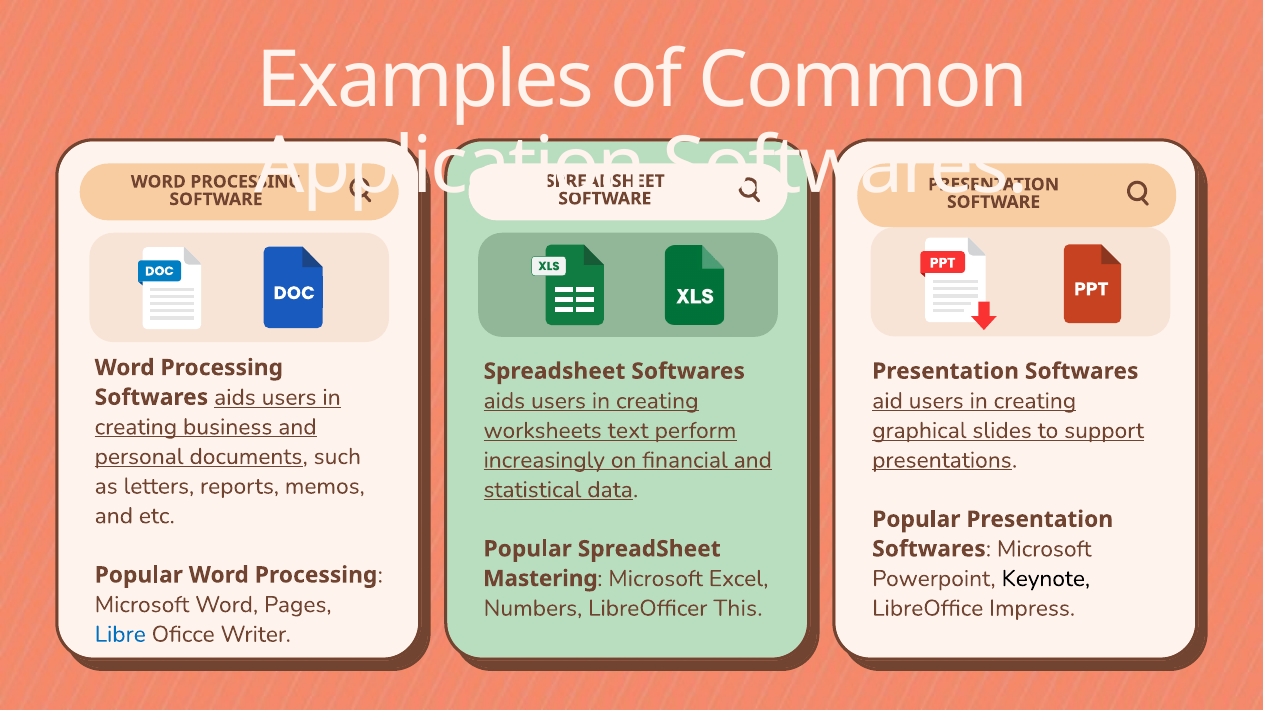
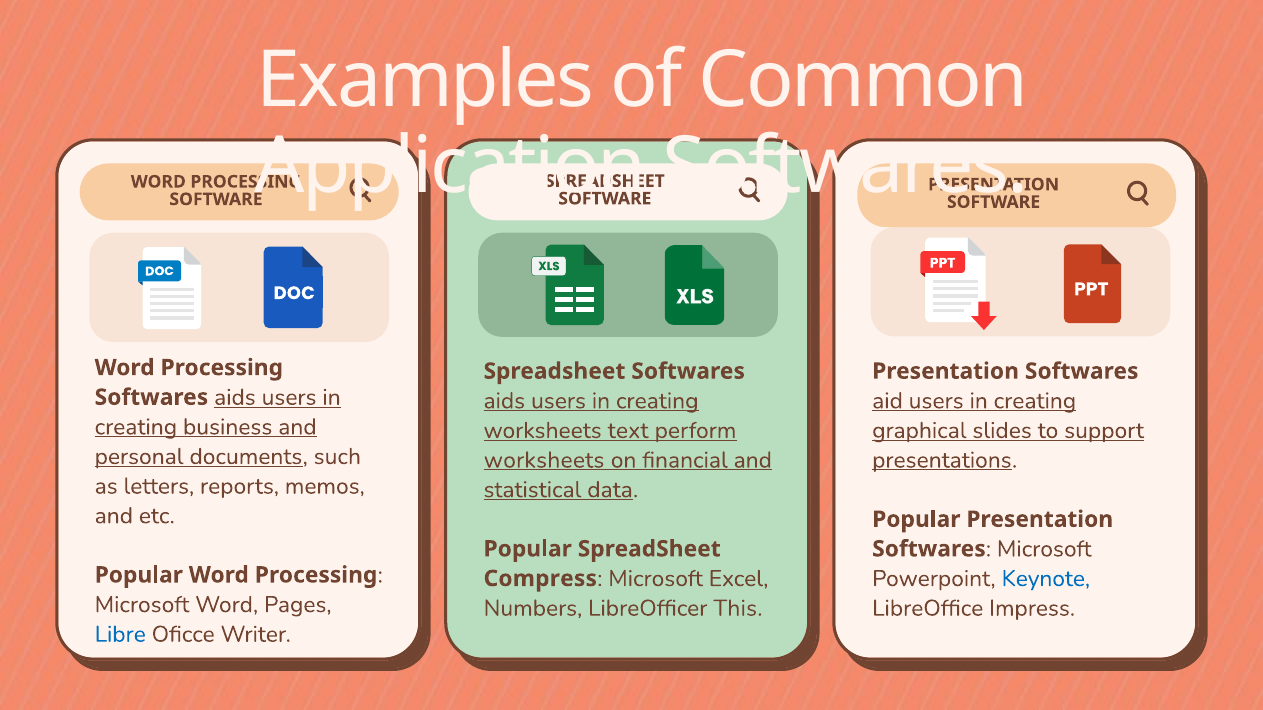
increasingly: increasingly -> worksheets (544, 460)
Keynote colour: black -> blue (1046, 579)
Mastering: Mastering -> Compress (540, 579)
